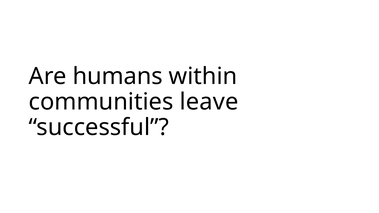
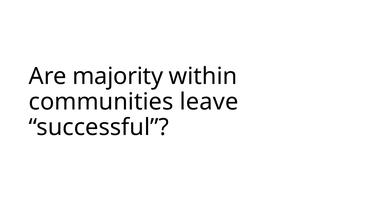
humans: humans -> majority (118, 76)
